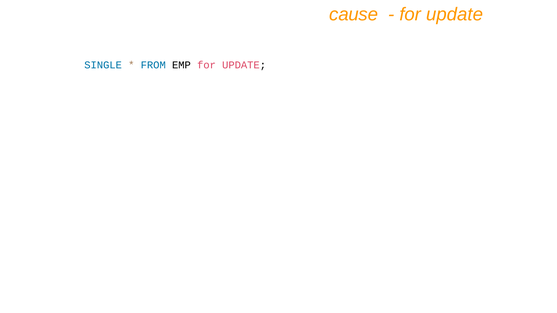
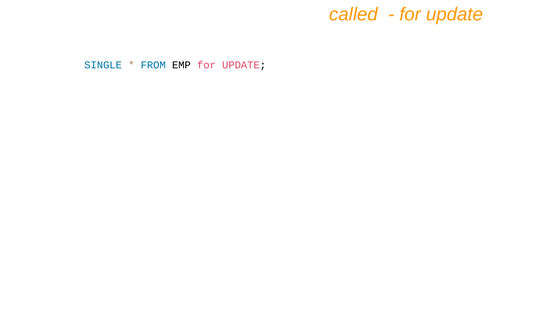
cause: cause -> called (354, 14)
